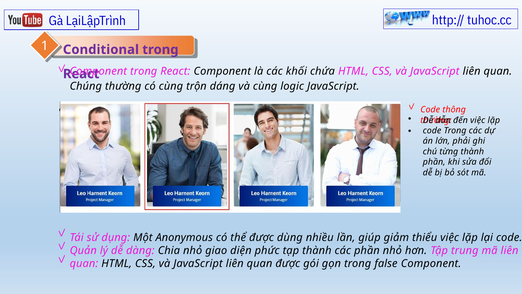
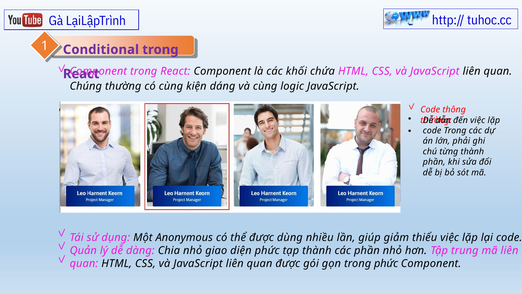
trộn: trộn -> kiện (196, 86)
trong false: false -> phức (386, 263)
